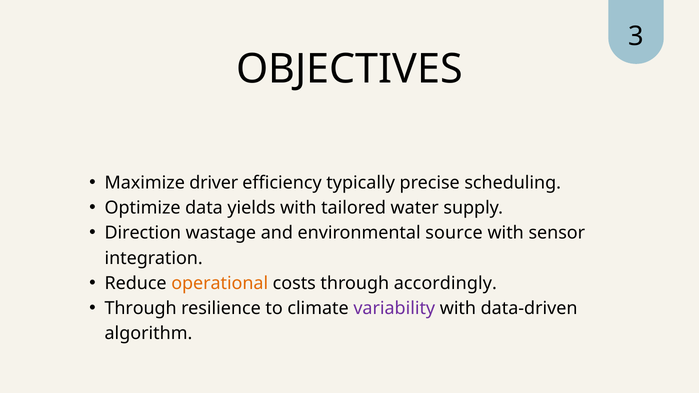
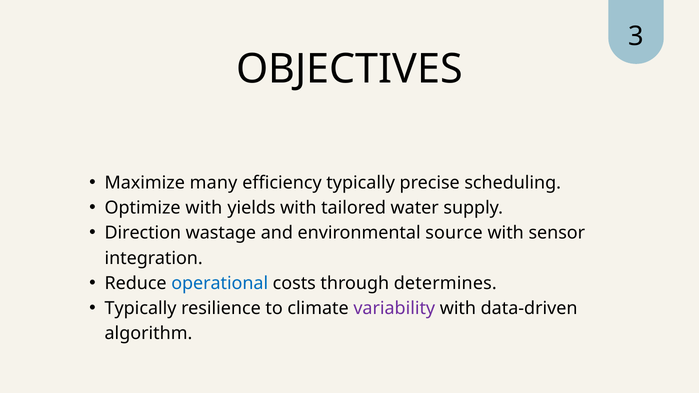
driver: driver -> many (214, 183)
Optimize data: data -> with (204, 208)
operational colour: orange -> blue (220, 283)
accordingly: accordingly -> determines (445, 283)
Through: Through -> Typically (141, 309)
